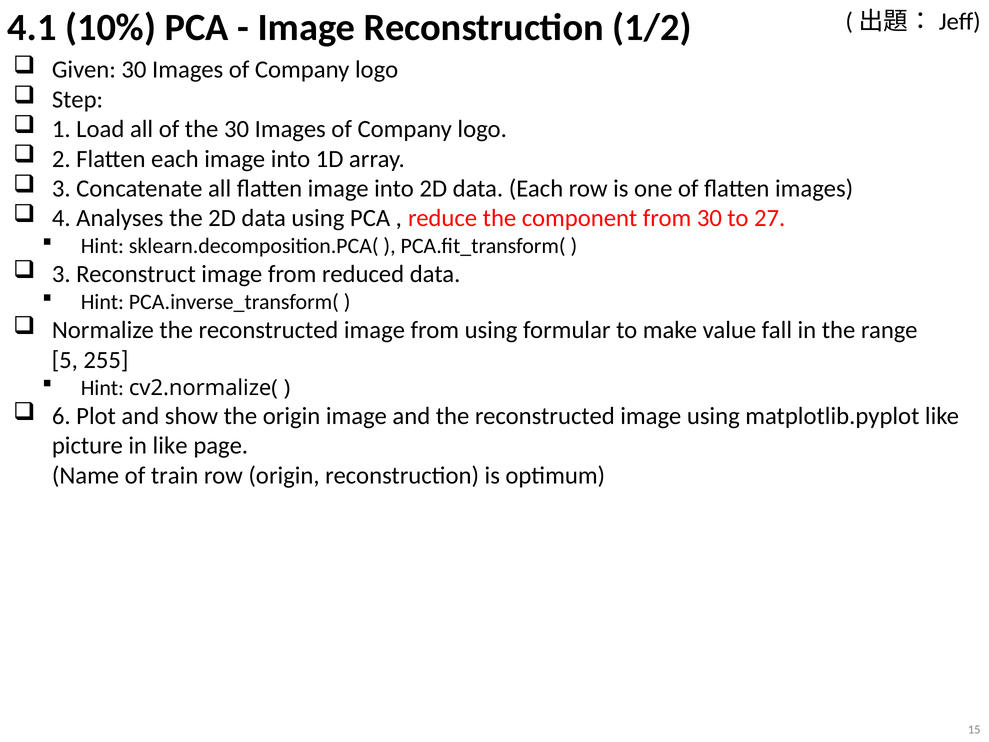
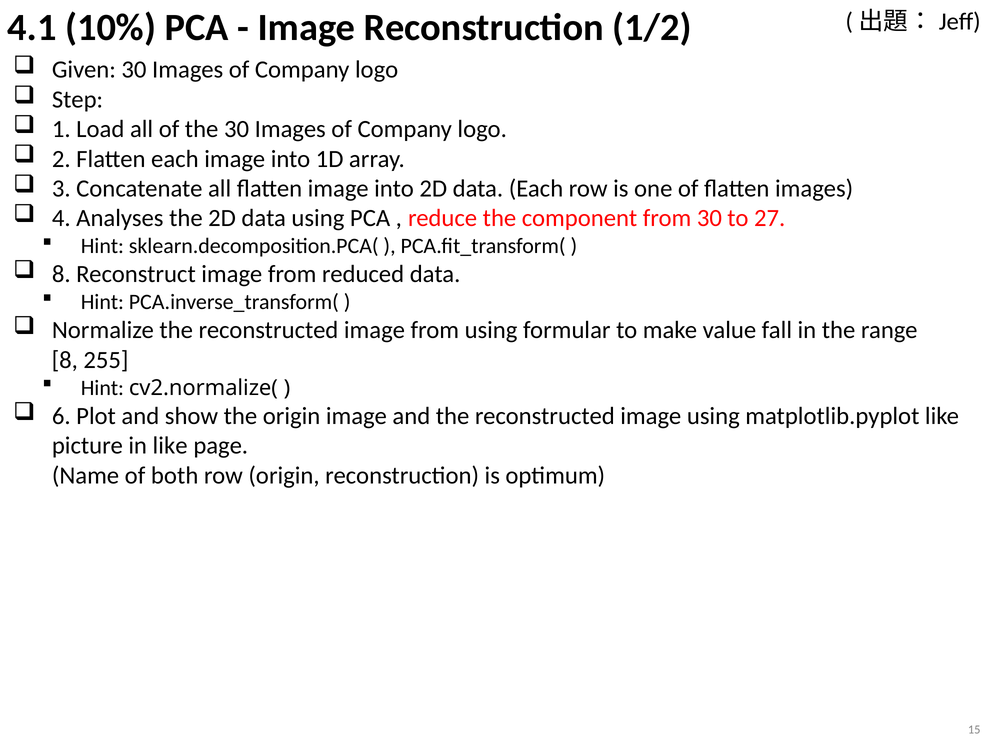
3: 3 -> 8 (61, 274)
5: 5 -> 8 (65, 360)
train: train -> both (175, 475)
